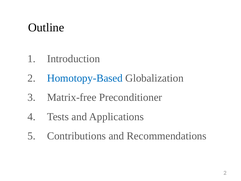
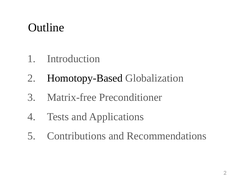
Homotopy-Based colour: blue -> black (85, 78)
